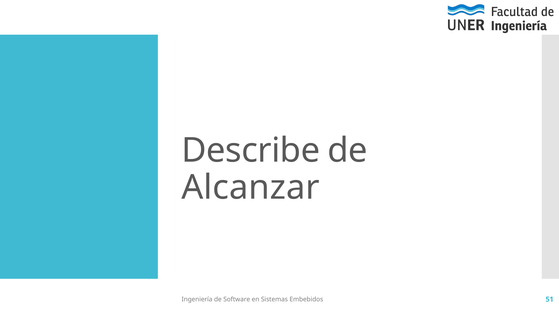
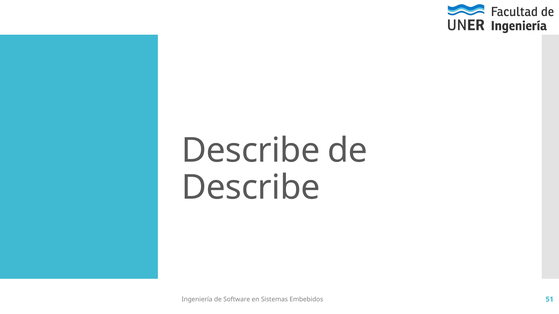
Alcanzar: Alcanzar -> Describe (251, 188)
